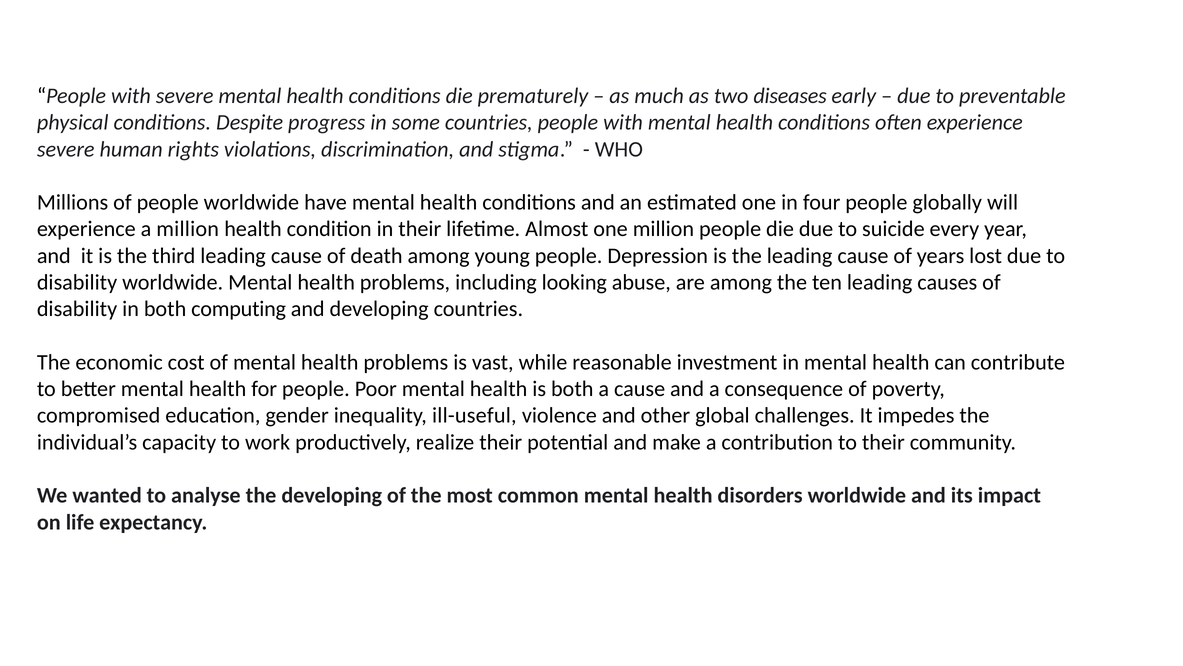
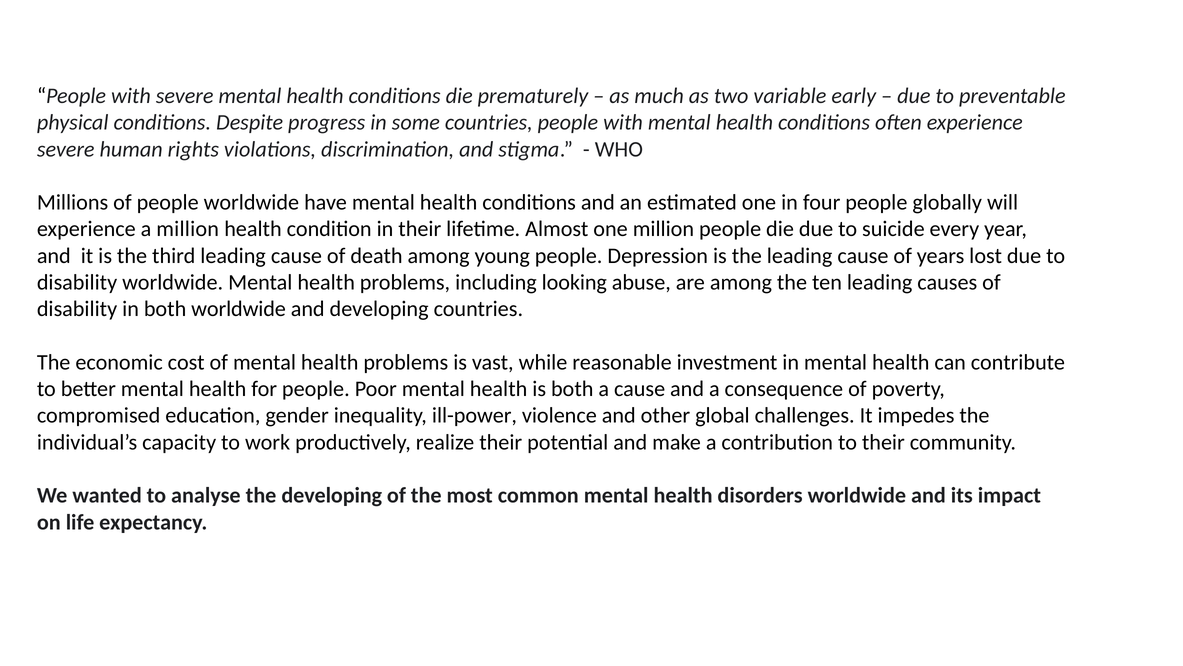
diseases: diseases -> variable (790, 96)
both computing: computing -> worldwide (239, 309)
ill-useful: ill-useful -> ill-power (474, 415)
